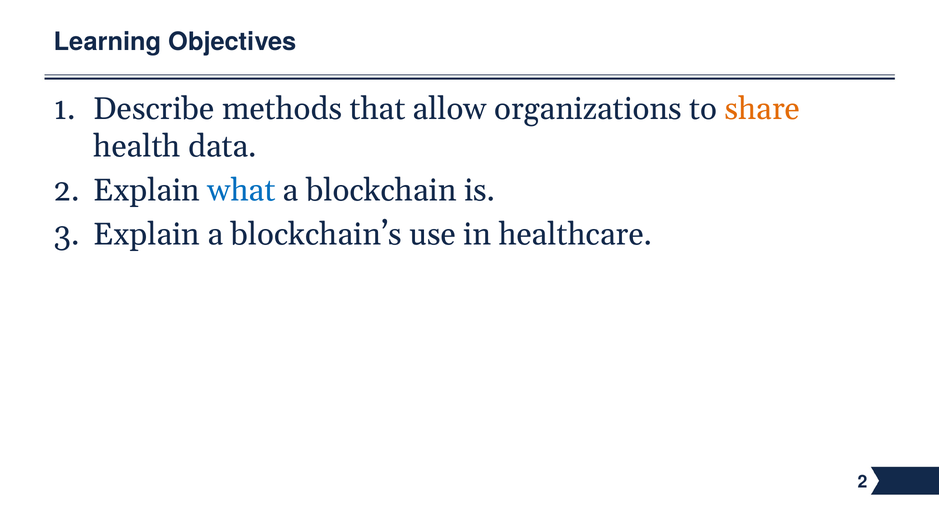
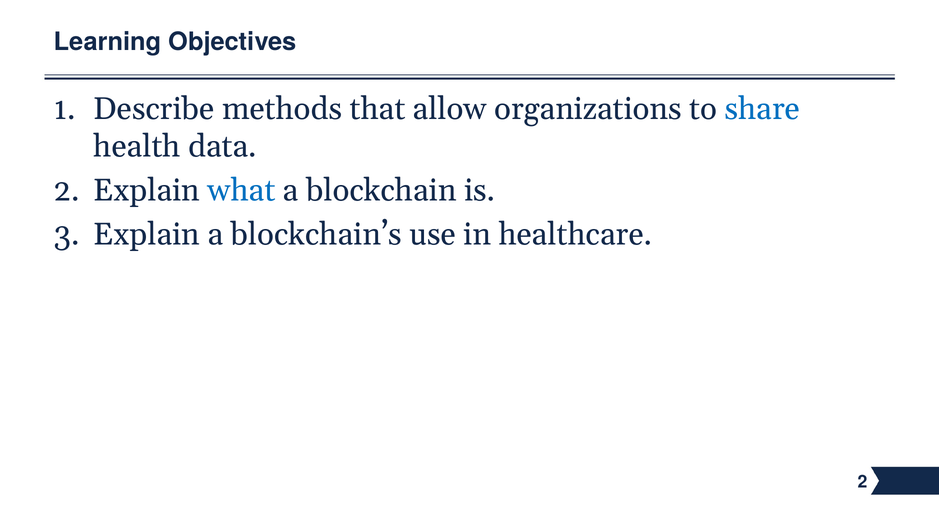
share colour: orange -> blue (762, 109)
